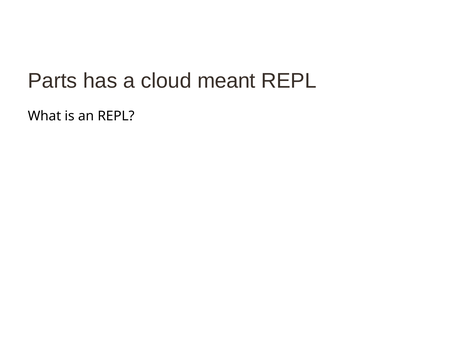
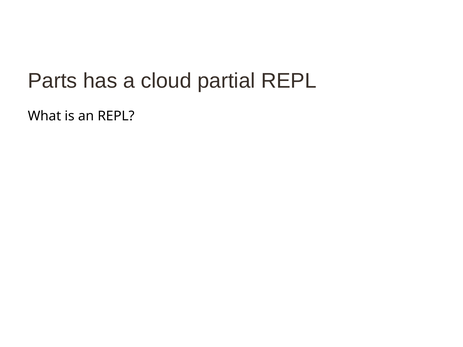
meant: meant -> partial (226, 81)
